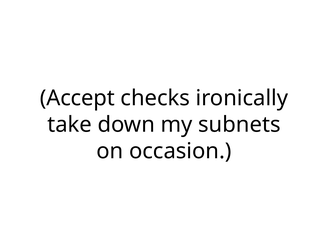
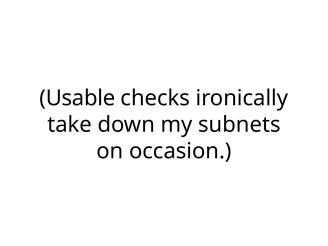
Accept: Accept -> Usable (77, 98)
